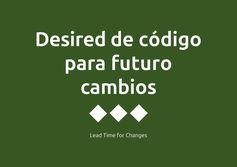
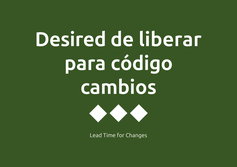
código: código -> liberar (170, 40)
futuro: futuro -> código (142, 63)
